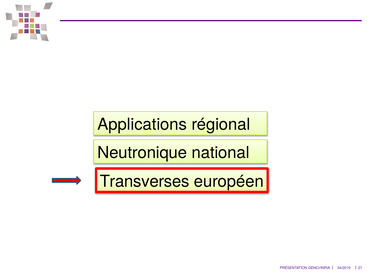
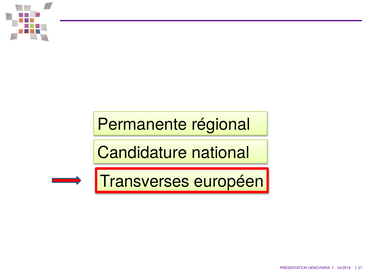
Applications: Applications -> Permanente (142, 124)
Neutronique: Neutronique -> Candidature (142, 153)
